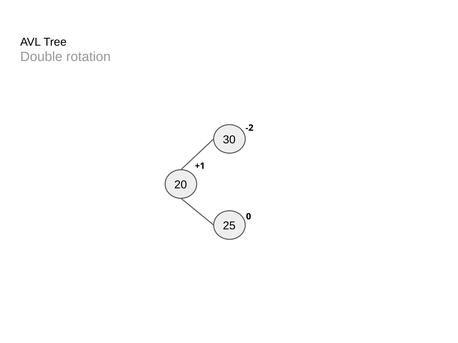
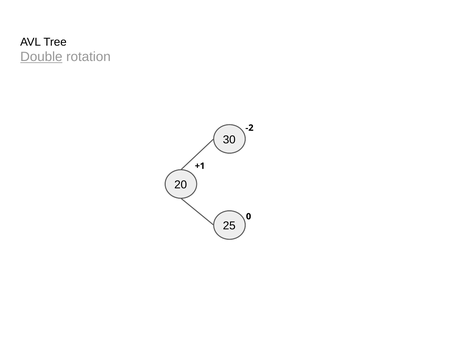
Double underline: none -> present (41, 57)
